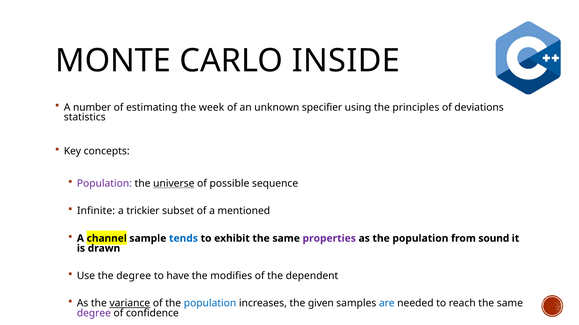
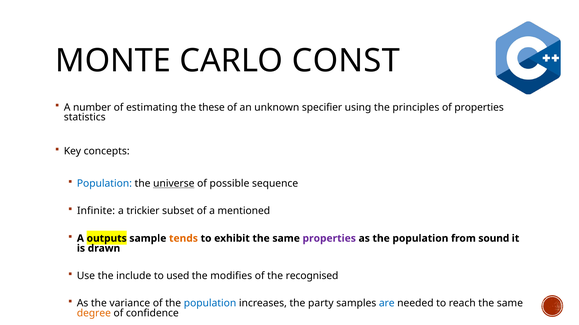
INSIDE: INSIDE -> CONST (346, 61)
week: week -> these (212, 108)
of deviations: deviations -> properties (479, 108)
Population colour: purple -> blue (104, 184)
channel: channel -> outputs (107, 239)
tends colour: blue -> orange (183, 239)
the degree: degree -> include (134, 276)
have: have -> used (178, 276)
dependent: dependent -> recognised (312, 276)
variance underline: present -> none (130, 304)
given: given -> party (321, 304)
degree colour: purple -> orange (94, 314)
